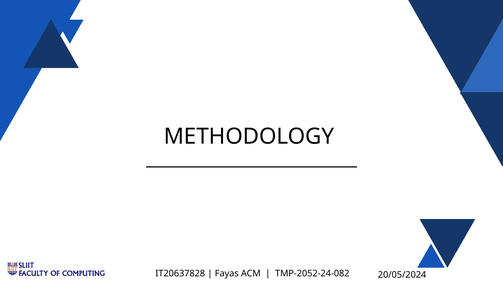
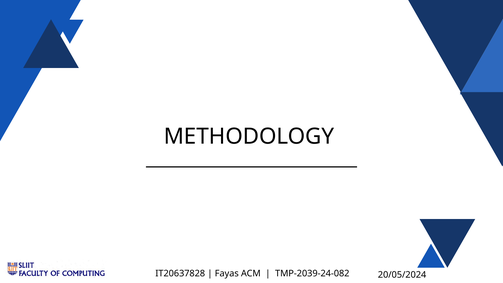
TMP-2052-24-082: TMP-2052-24-082 -> TMP-2039-24-082 (312, 273)
